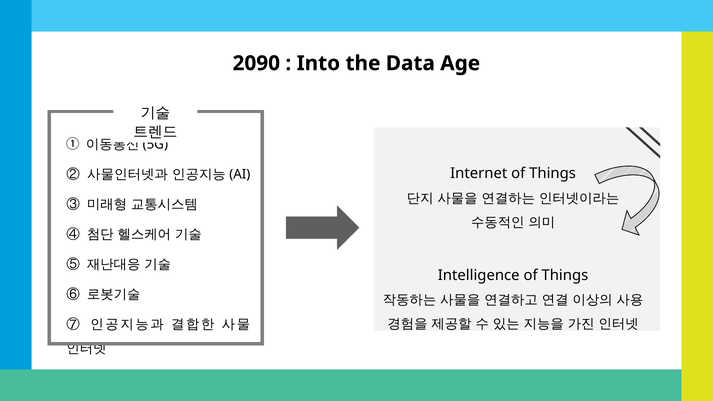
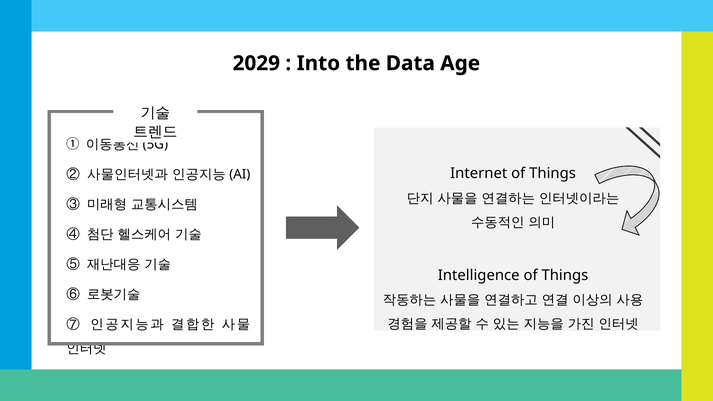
2090: 2090 -> 2029 (256, 63)
